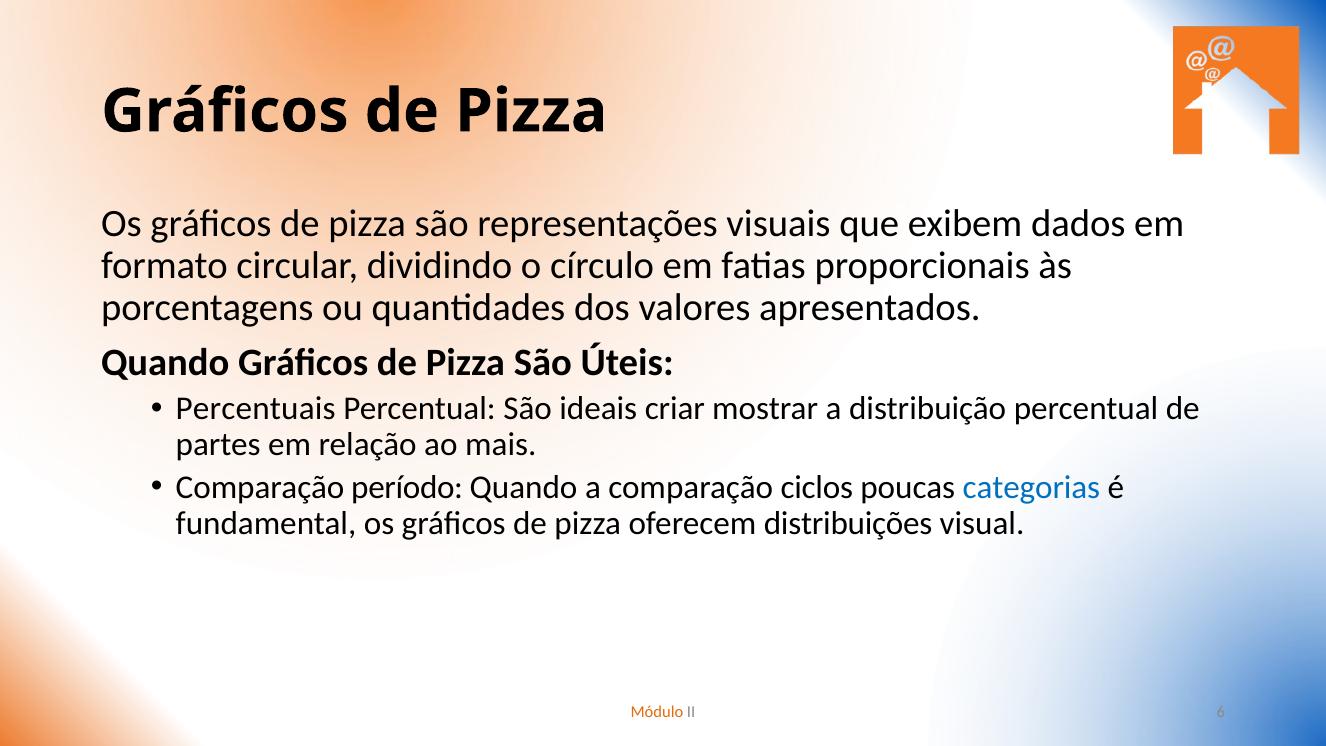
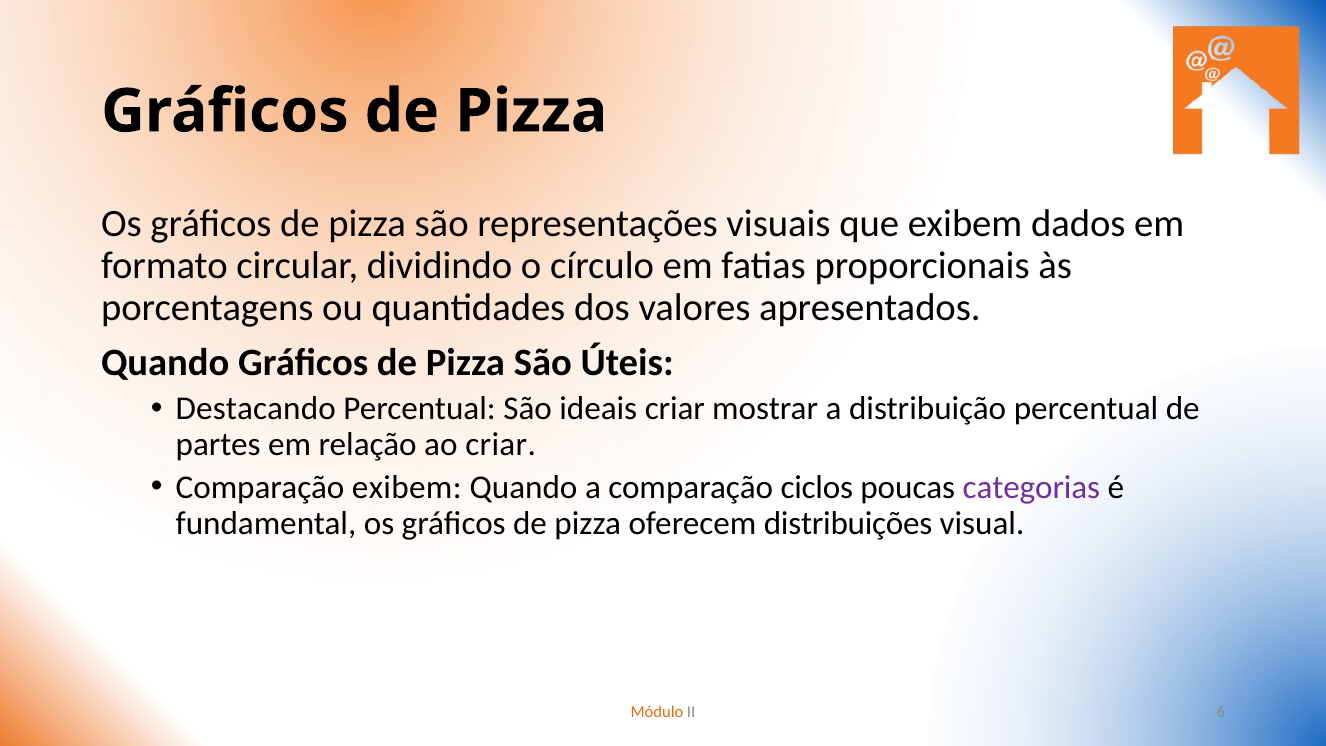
Percentuais: Percentuais -> Destacando (256, 409)
ao mais: mais -> criar (501, 445)
Comparação período: período -> exibem (407, 487)
categorias colour: blue -> purple (1031, 487)
